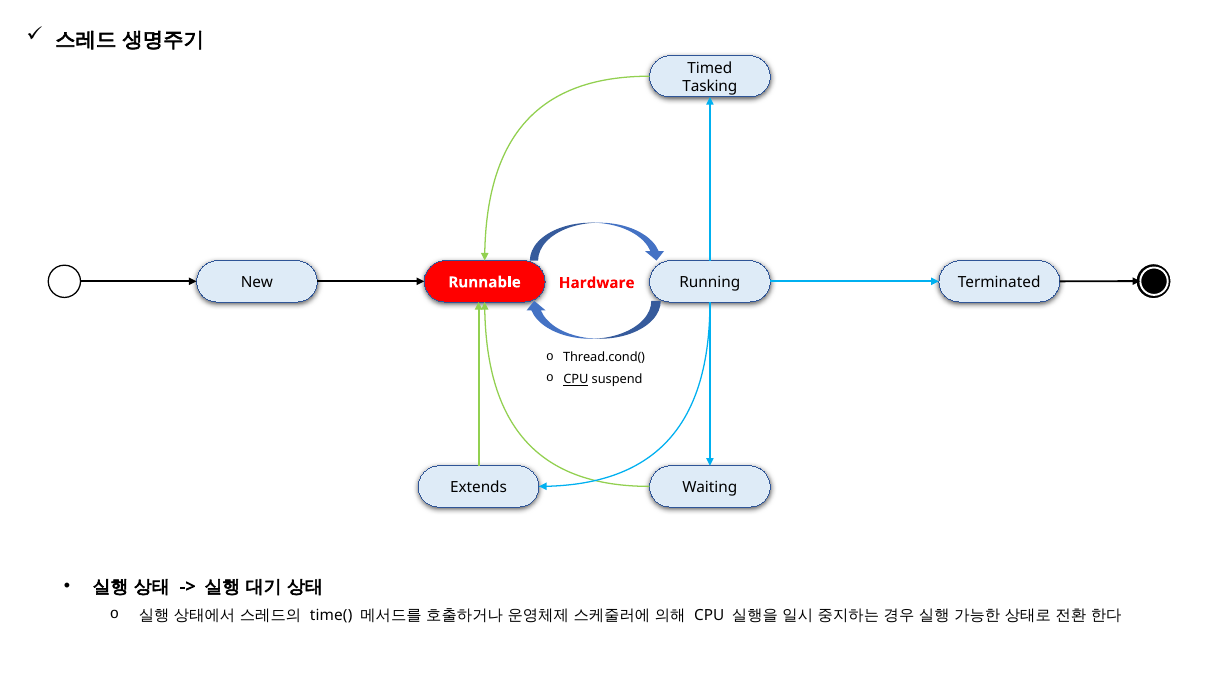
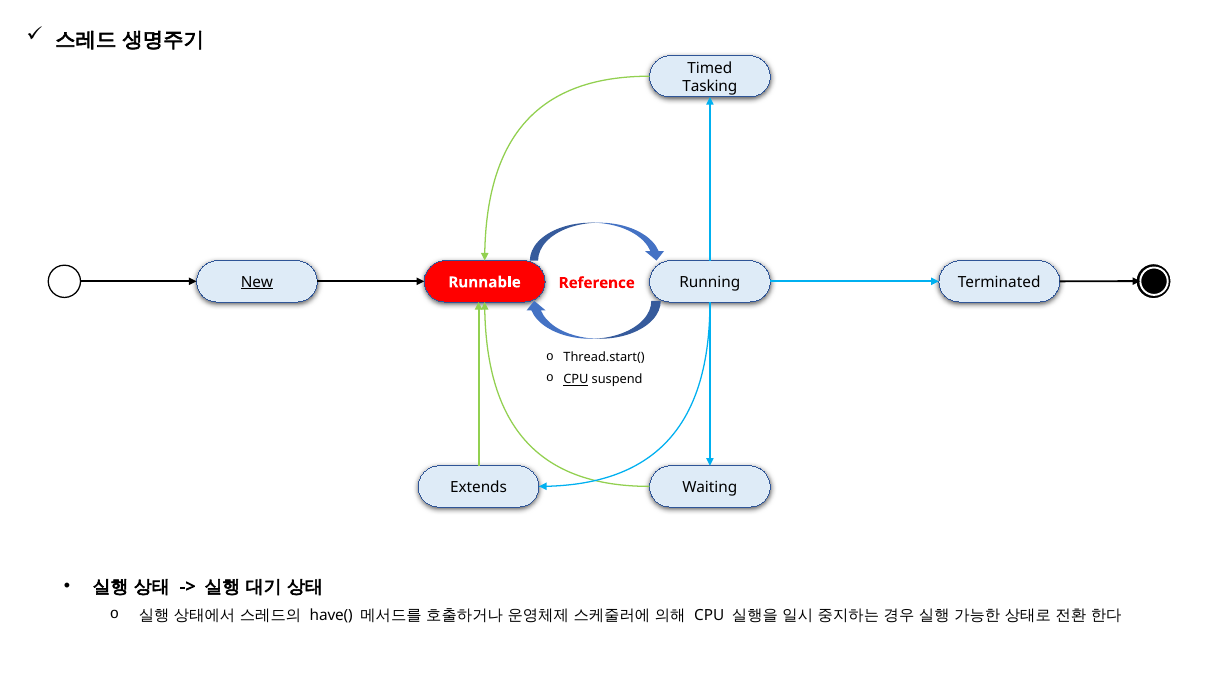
New underline: none -> present (257, 282)
Hardware: Hardware -> Reference (597, 283)
Thread.cond(: Thread.cond( -> Thread.start( (604, 358)
time(: time( -> have( (331, 616)
